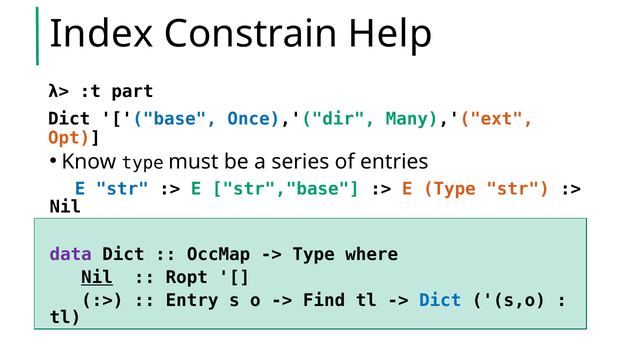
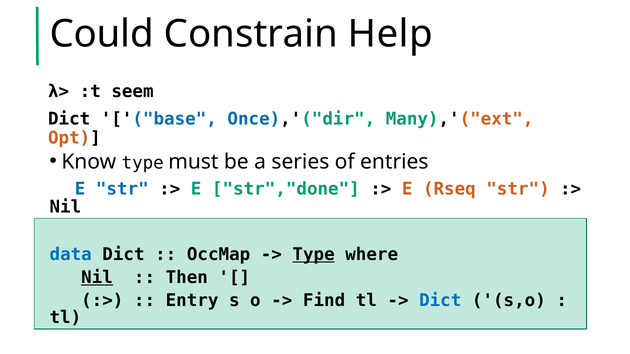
Index: Index -> Could (102, 34)
part: part -> seem (132, 91)
str","base: str","base -> str","done (286, 189)
E Type: Type -> Rseq (449, 189)
data colour: purple -> blue (71, 255)
Type underline: none -> present (314, 255)
Ropt: Ropt -> Then (187, 278)
